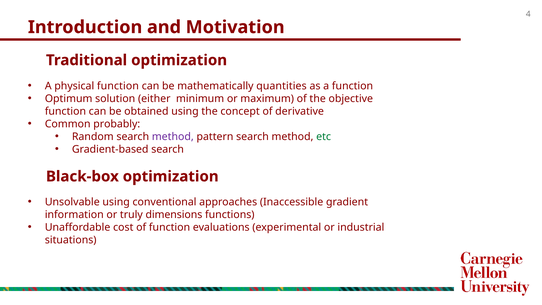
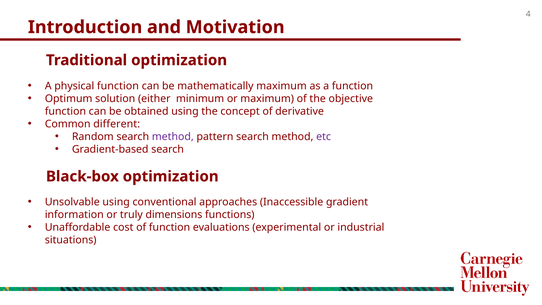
mathematically quantities: quantities -> maximum (282, 86)
probably: probably -> different (117, 124)
etc colour: green -> purple (324, 137)
